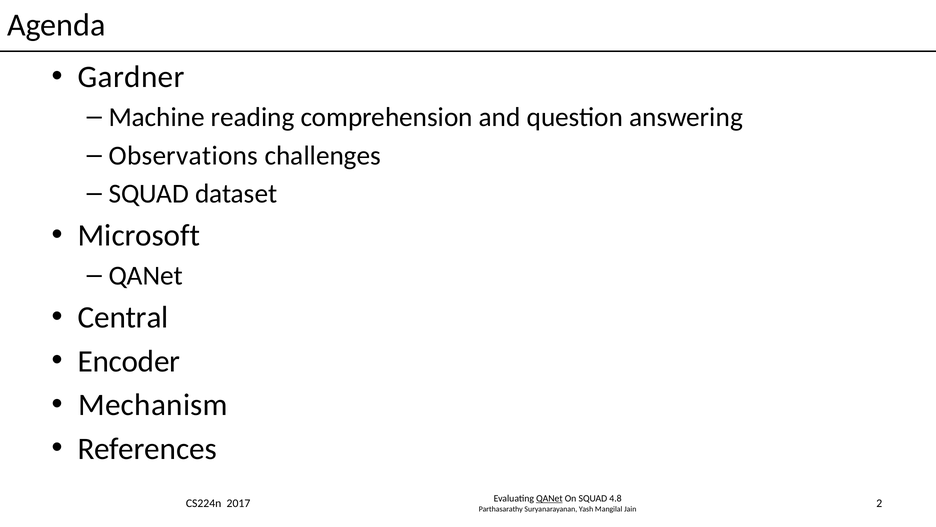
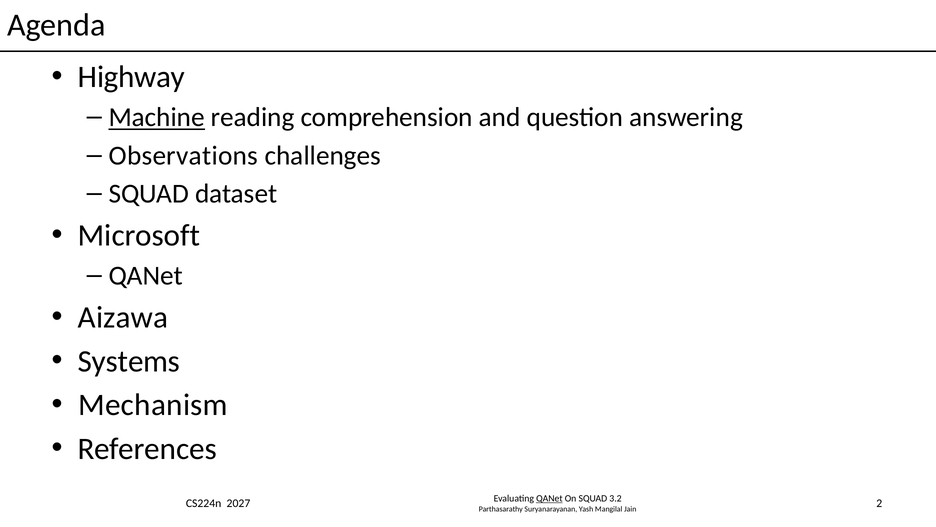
Gardner: Gardner -> Highway (131, 77)
Machine underline: none -> present (157, 117)
Central: Central -> Aizawa (123, 317)
Encoder: Encoder -> Systems (129, 361)
2017: 2017 -> 2027 (238, 503)
4.8: 4.8 -> 3.2 (616, 498)
